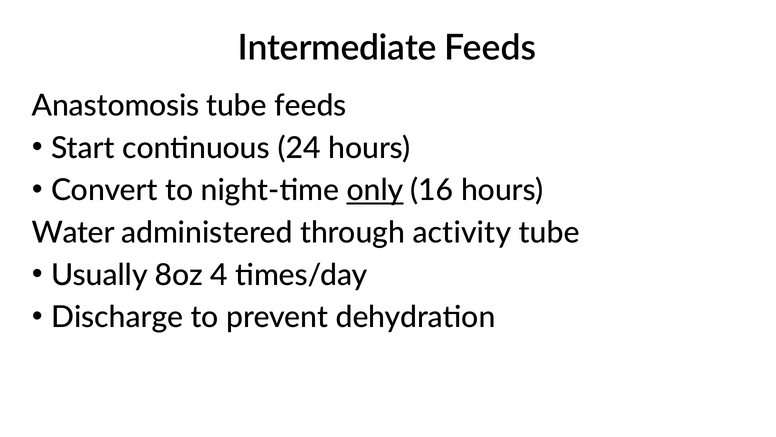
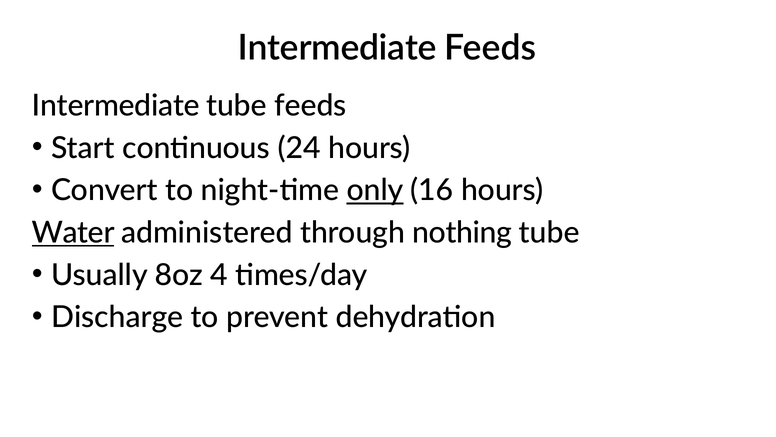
Anastomosis: Anastomosis -> Intermediate (116, 106)
Water underline: none -> present (73, 232)
activity: activity -> nothing (462, 232)
